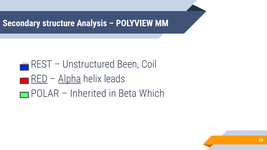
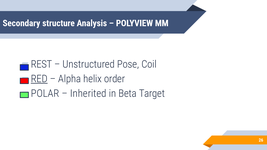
Been: Been -> Pose (128, 64)
Alpha underline: present -> none (70, 79)
leads: leads -> order (115, 79)
Which: Which -> Target (152, 94)
